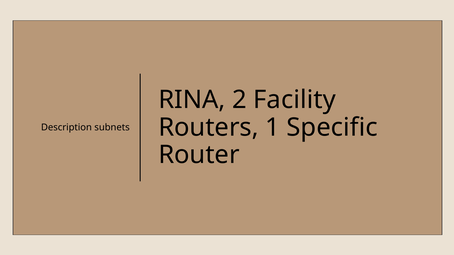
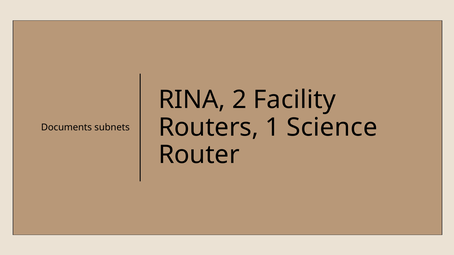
Specific: Specific -> Science (332, 128)
Description: Description -> Documents (66, 128)
